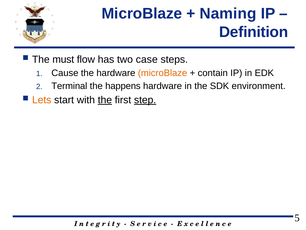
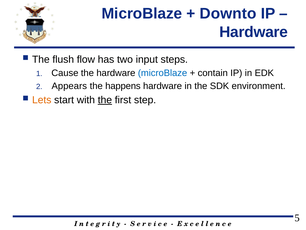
Naming: Naming -> Downto (228, 14)
Definition: Definition -> Hardware (254, 32)
must: must -> flush (63, 59)
case: case -> input (147, 59)
microBlaze colour: orange -> blue (163, 73)
Terminal: Terminal -> Appears (69, 86)
step underline: present -> none (145, 100)
